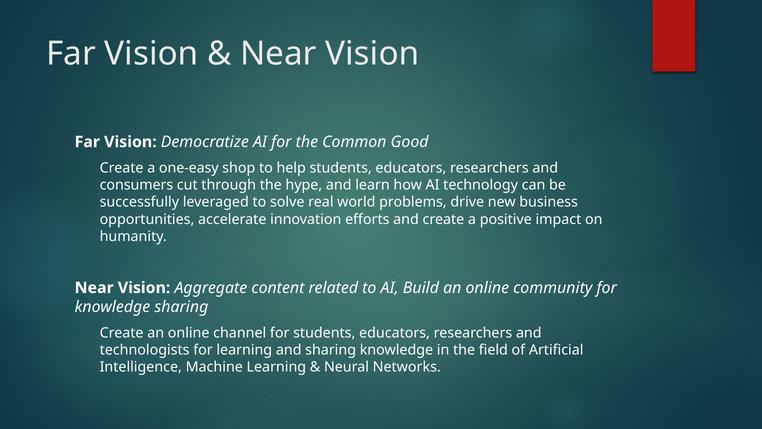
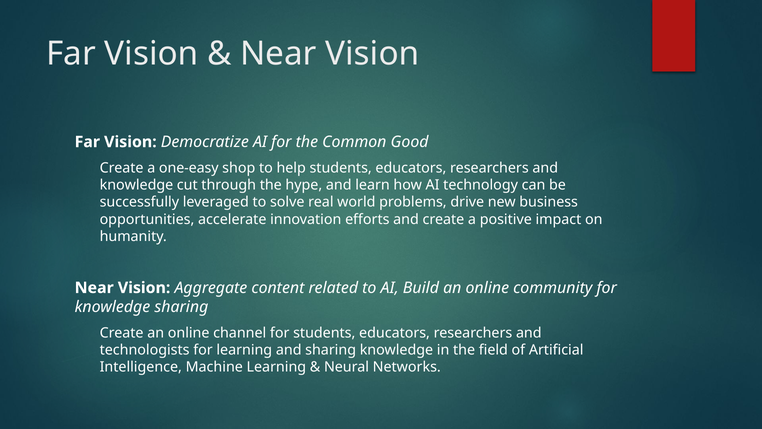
consumers: consumers -> knowledge (136, 185)
